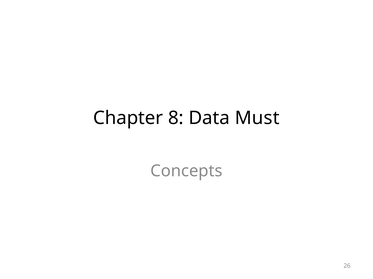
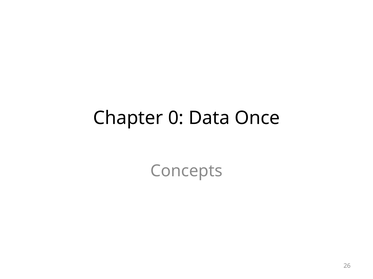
8: 8 -> 0 (176, 118)
Must: Must -> Once (257, 118)
